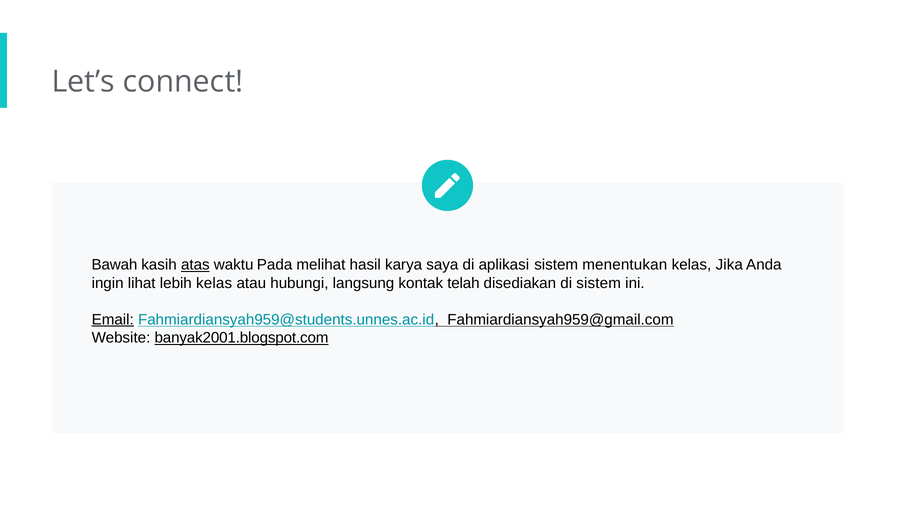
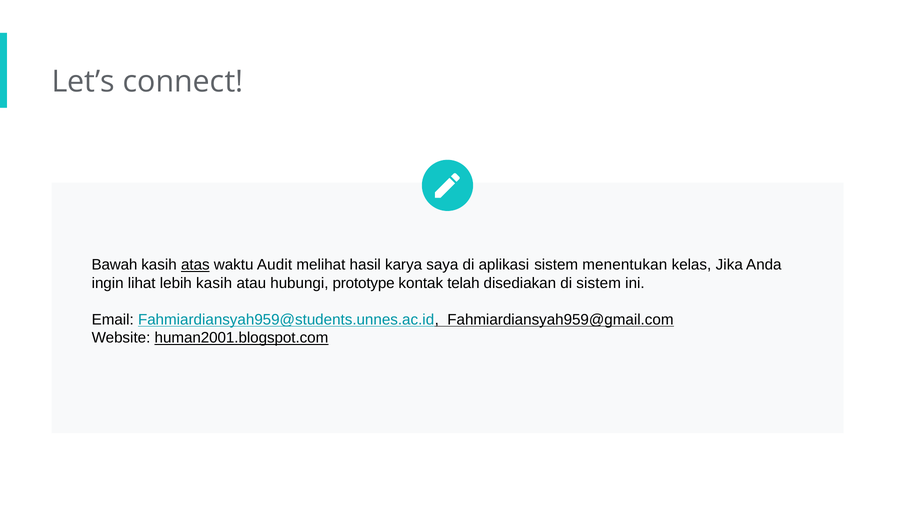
Pada: Pada -> Audit (275, 265)
lebih kelas: kelas -> kasih (214, 283)
langsung: langsung -> prototype (364, 283)
Email underline: present -> none (113, 320)
banyak2001.blogspot.com: banyak2001.blogspot.com -> human2001.blogspot.com (241, 338)
